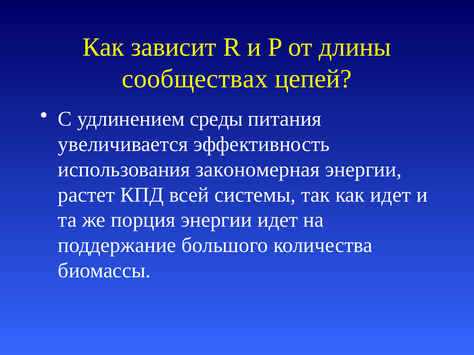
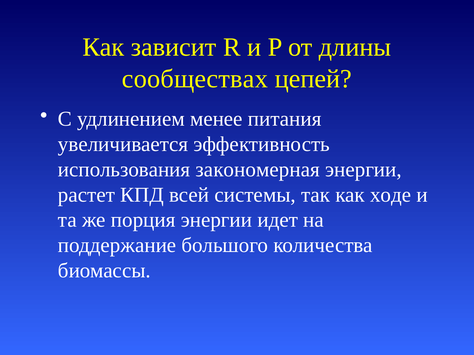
среды: среды -> менее (216, 119)
как идет: идет -> ходе (391, 195)
